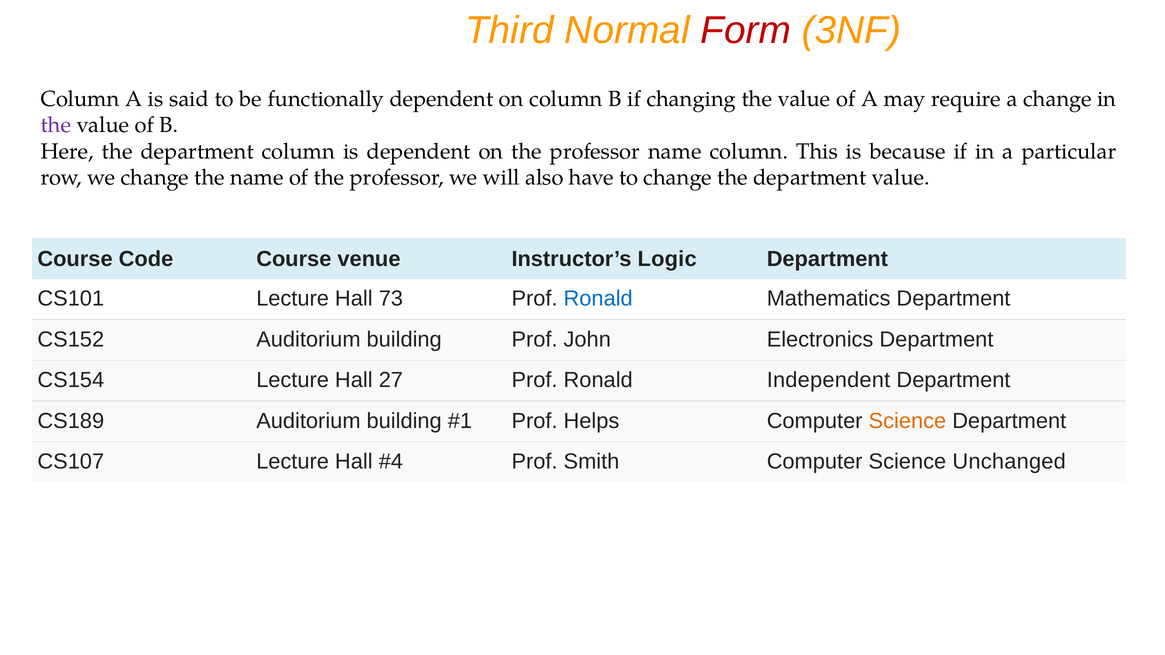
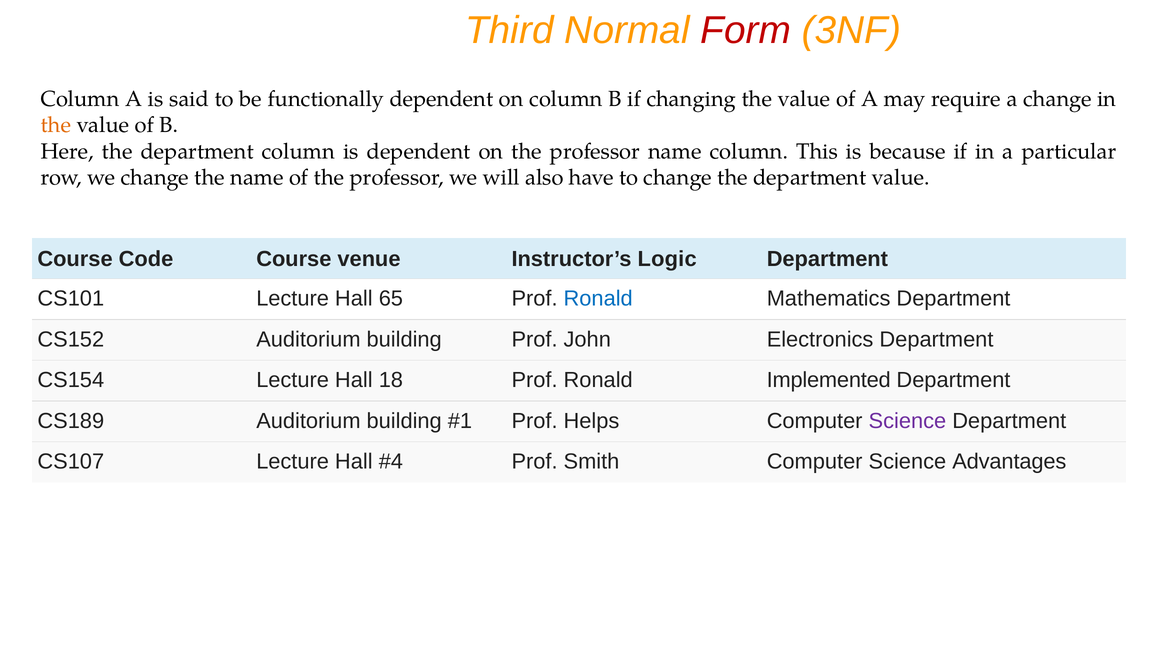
the colour: purple -> orange (56, 125)
73: 73 -> 65 (391, 299)
27: 27 -> 18 (391, 380)
Independent: Independent -> Implemented (829, 380)
Science colour: orange -> purple (907, 421)
Unchanged: Unchanged -> Advantages (1009, 462)
